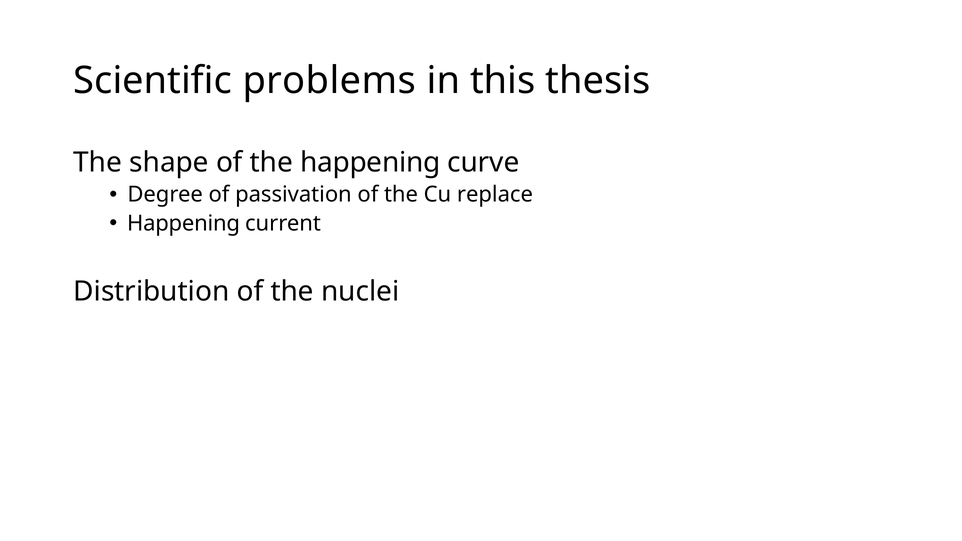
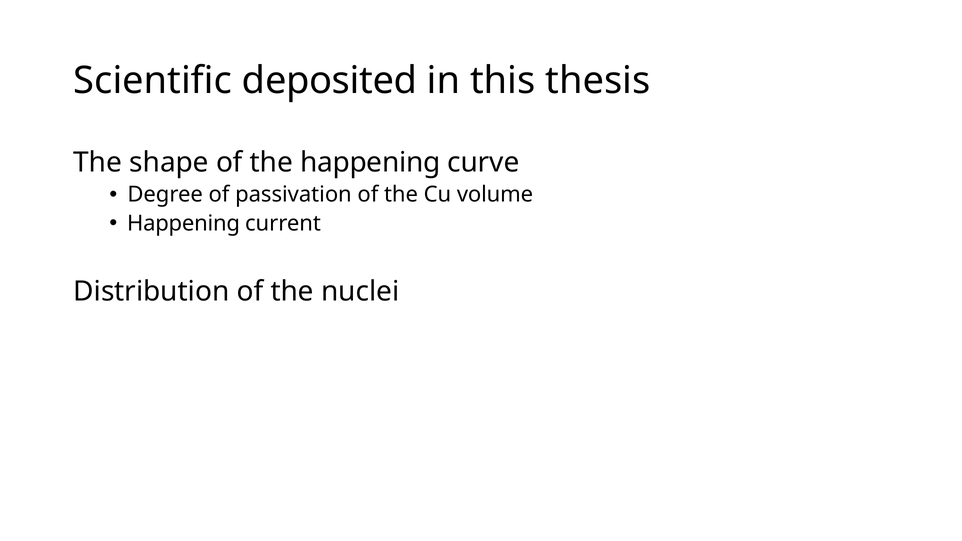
problems: problems -> deposited (330, 81)
replace: replace -> volume (495, 195)
